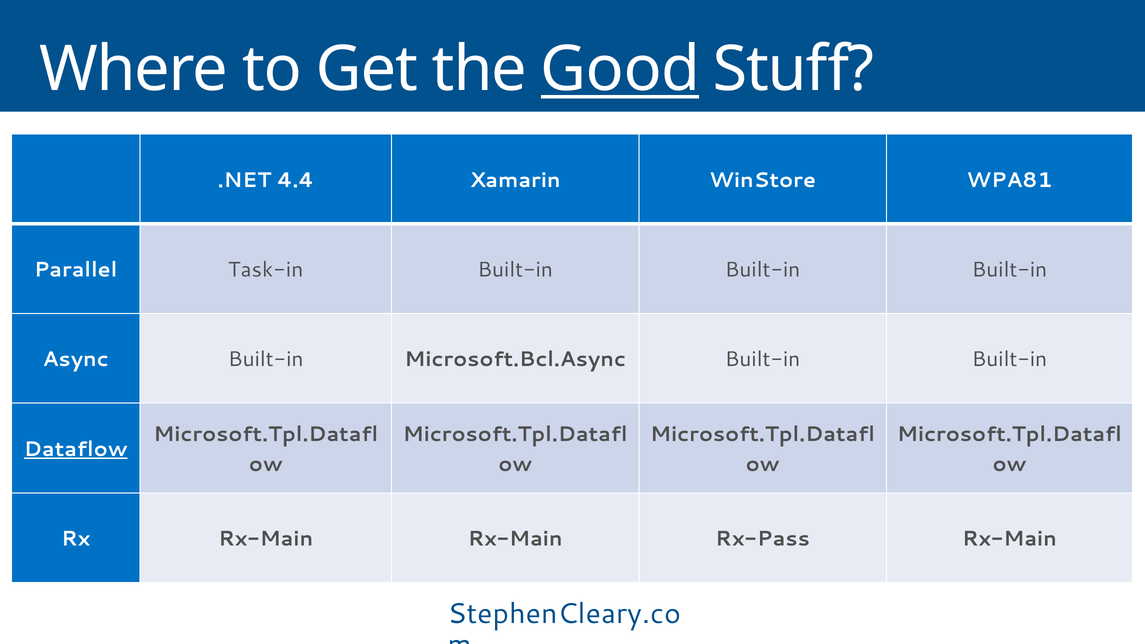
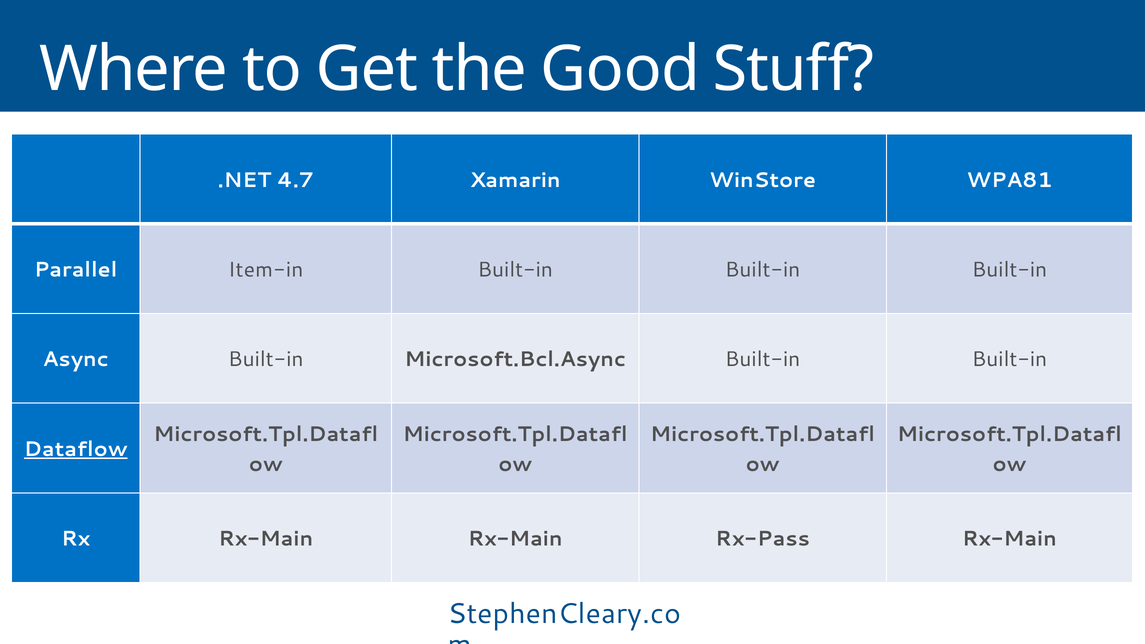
Good underline: present -> none (620, 69)
4.4: 4.4 -> 4.7 (295, 180)
Task-in: Task-in -> Item-in (266, 270)
